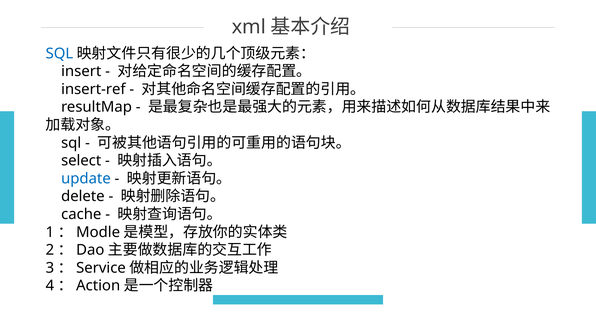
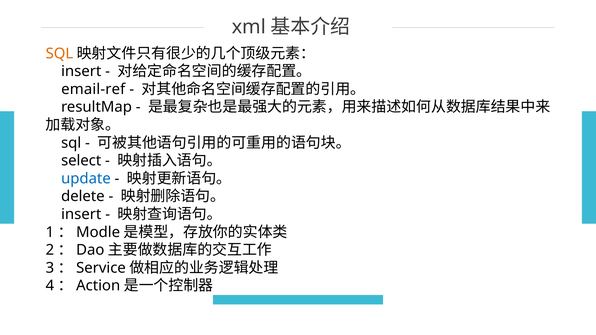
SQL colour: blue -> orange (59, 53)
insert-ref: insert-ref -> email-ref (93, 89)
cache: cache -> insert (81, 214)
